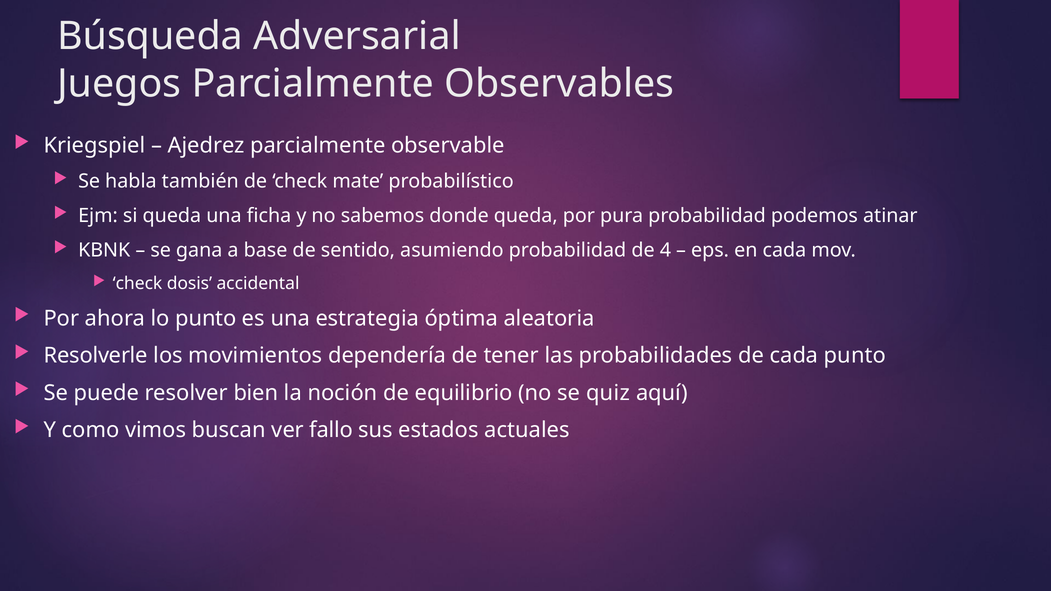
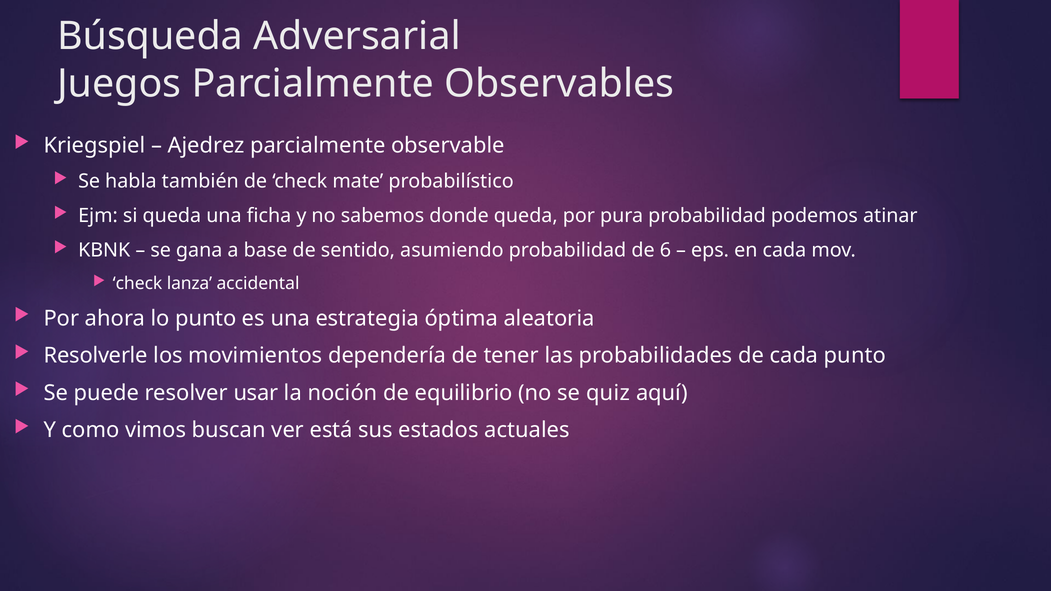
4: 4 -> 6 (665, 250)
dosis: dosis -> lanza (189, 284)
bien: bien -> usar (256, 393)
fallo: fallo -> está (331, 430)
